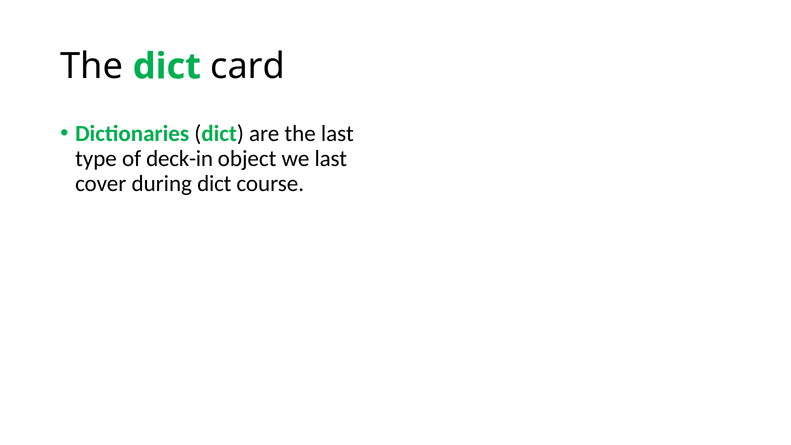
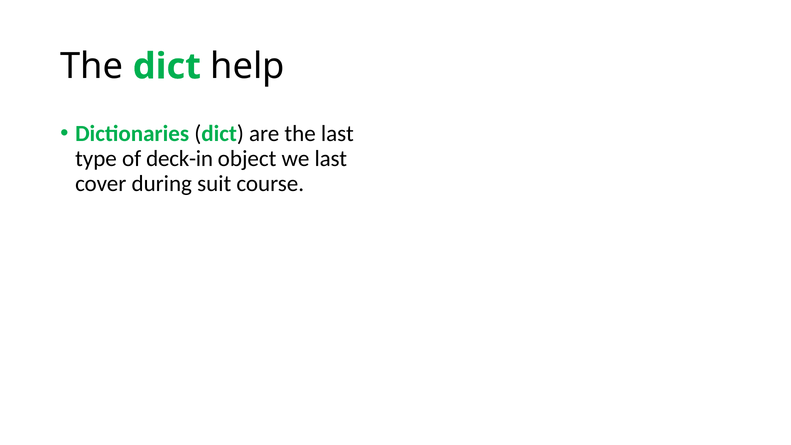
card: card -> help (248, 66)
during dict: dict -> suit (214, 184)
